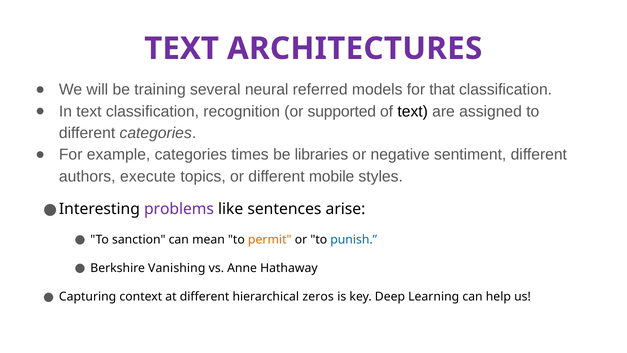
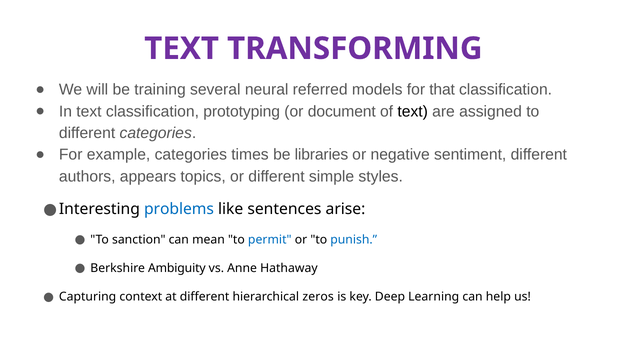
ARCHITECTURES: ARCHITECTURES -> TRANSFORMING (355, 49)
recognition: recognition -> prototyping (242, 111)
supported: supported -> document (342, 111)
execute: execute -> appears (148, 176)
mobile: mobile -> simple (332, 176)
problems colour: purple -> blue (179, 209)
permit colour: orange -> blue (270, 239)
Vanishing: Vanishing -> Ambiguity (177, 268)
